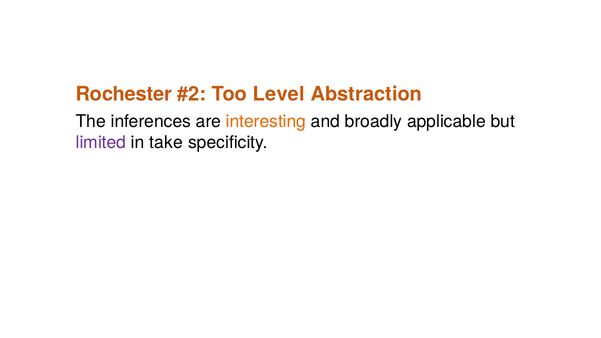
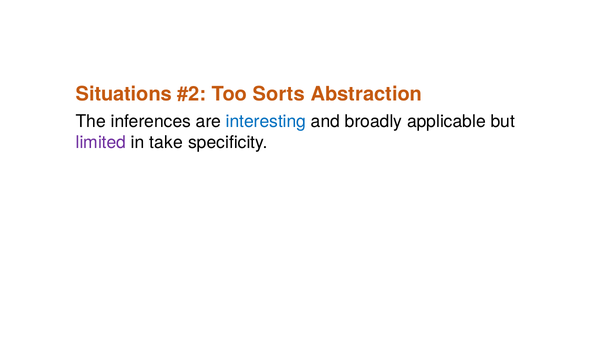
Rochester: Rochester -> Situations (124, 94)
Level: Level -> Sorts (279, 94)
interesting colour: orange -> blue (266, 122)
